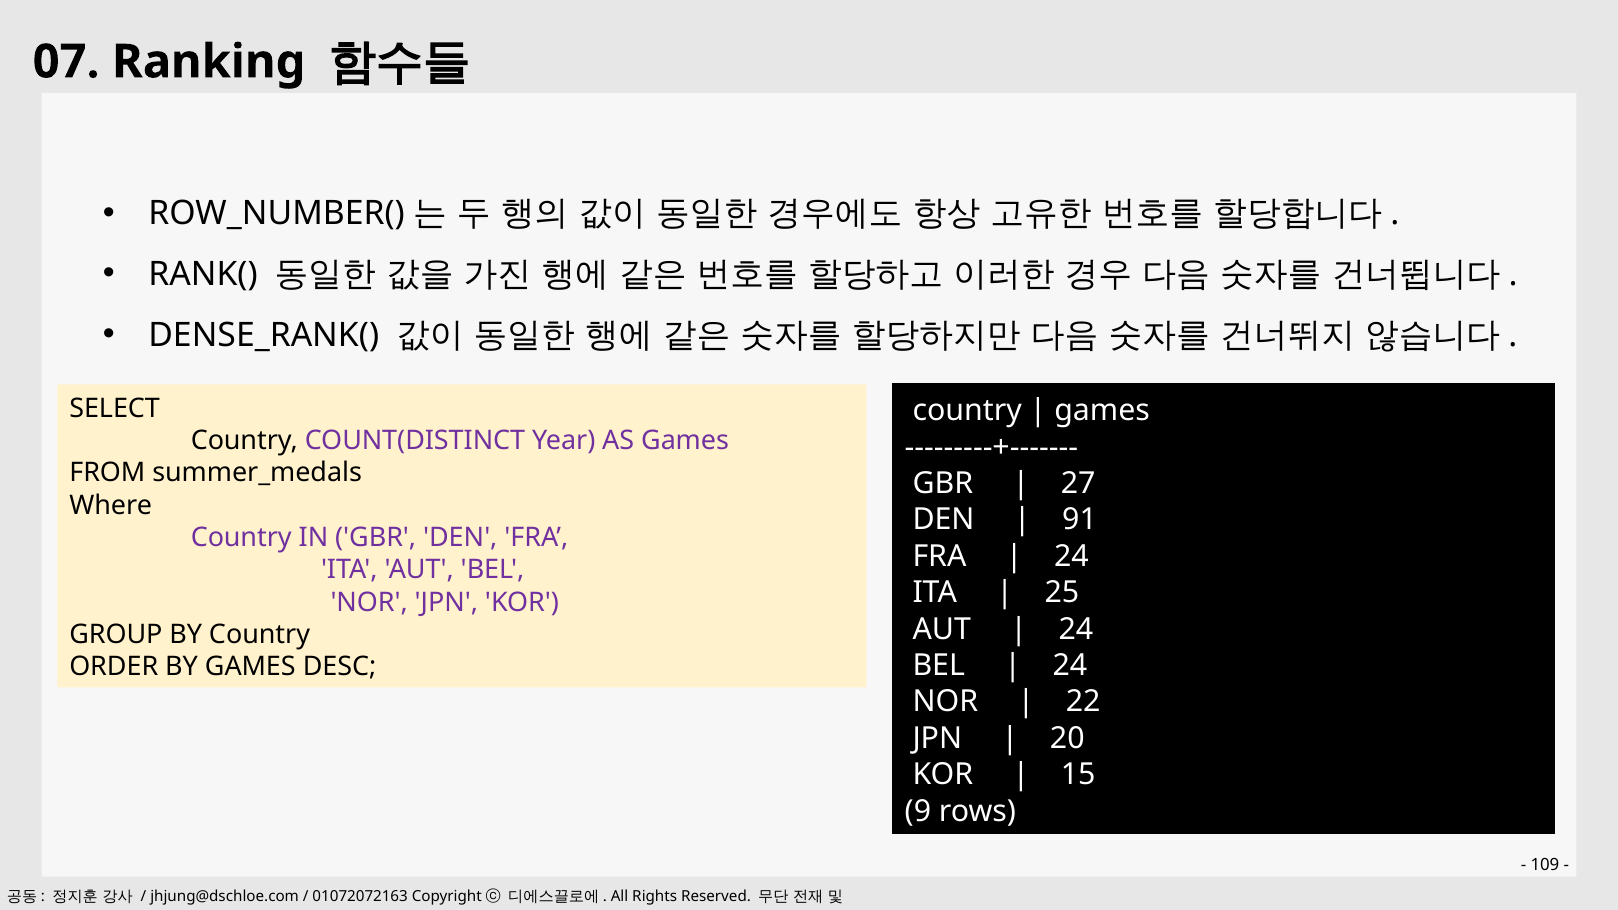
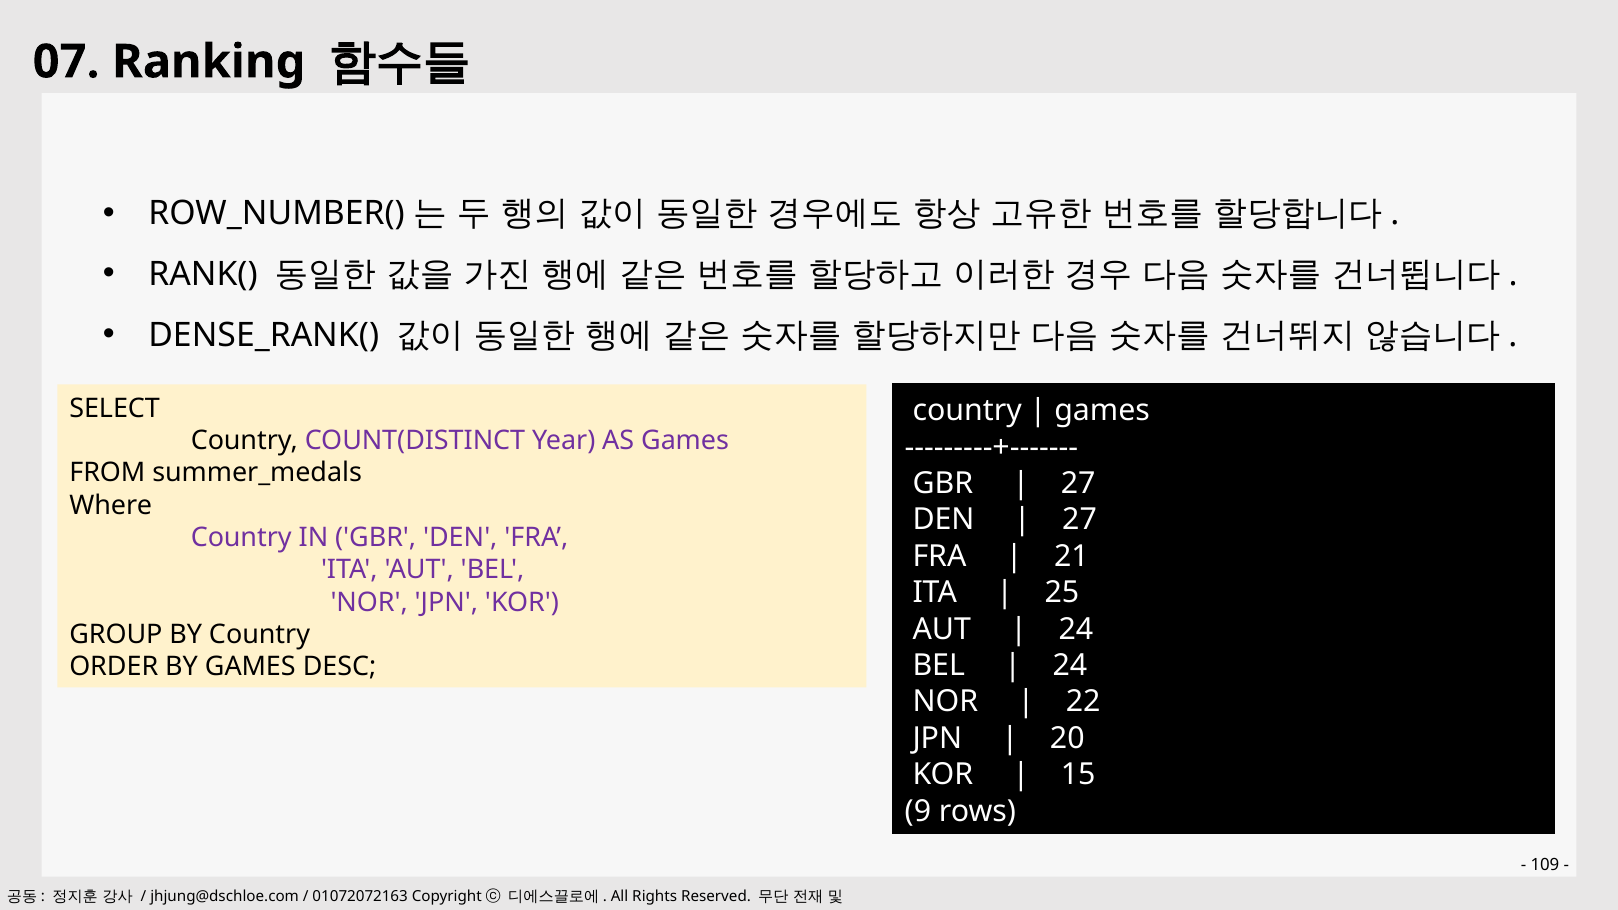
91: 91 -> 27 (1080, 520)
24: 24 -> 21 (1071, 556)
